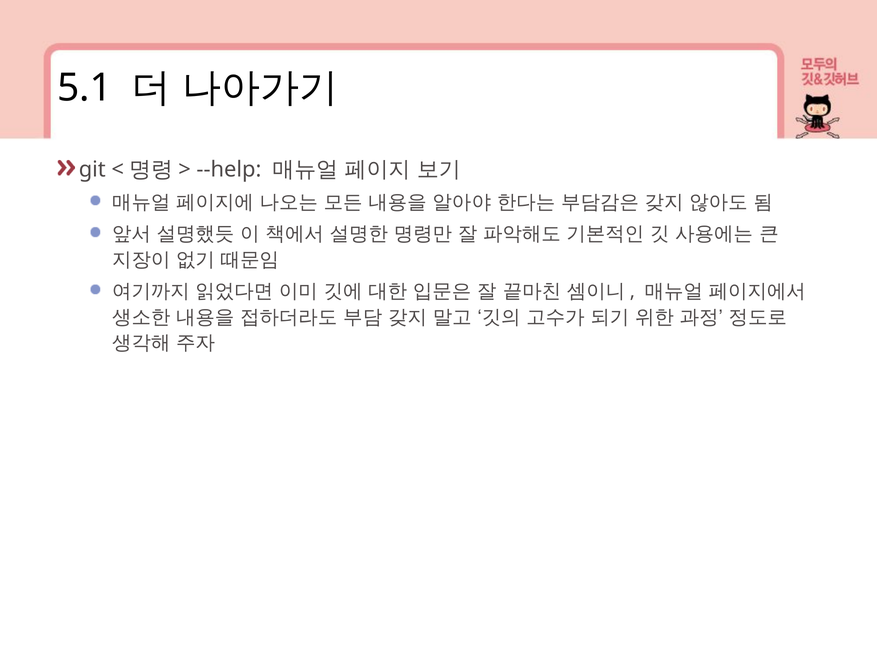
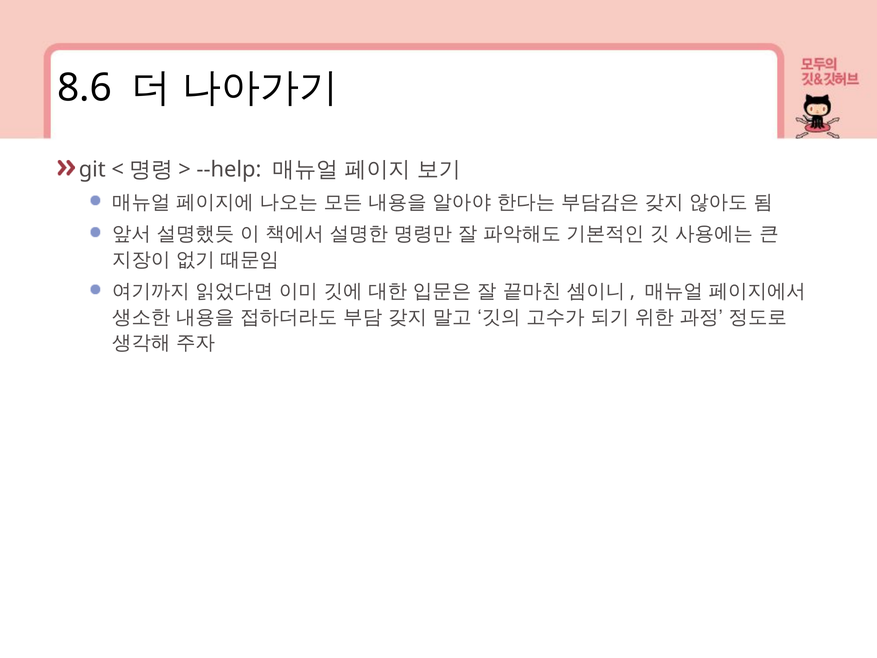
5.1: 5.1 -> 8.6 (85, 88)
